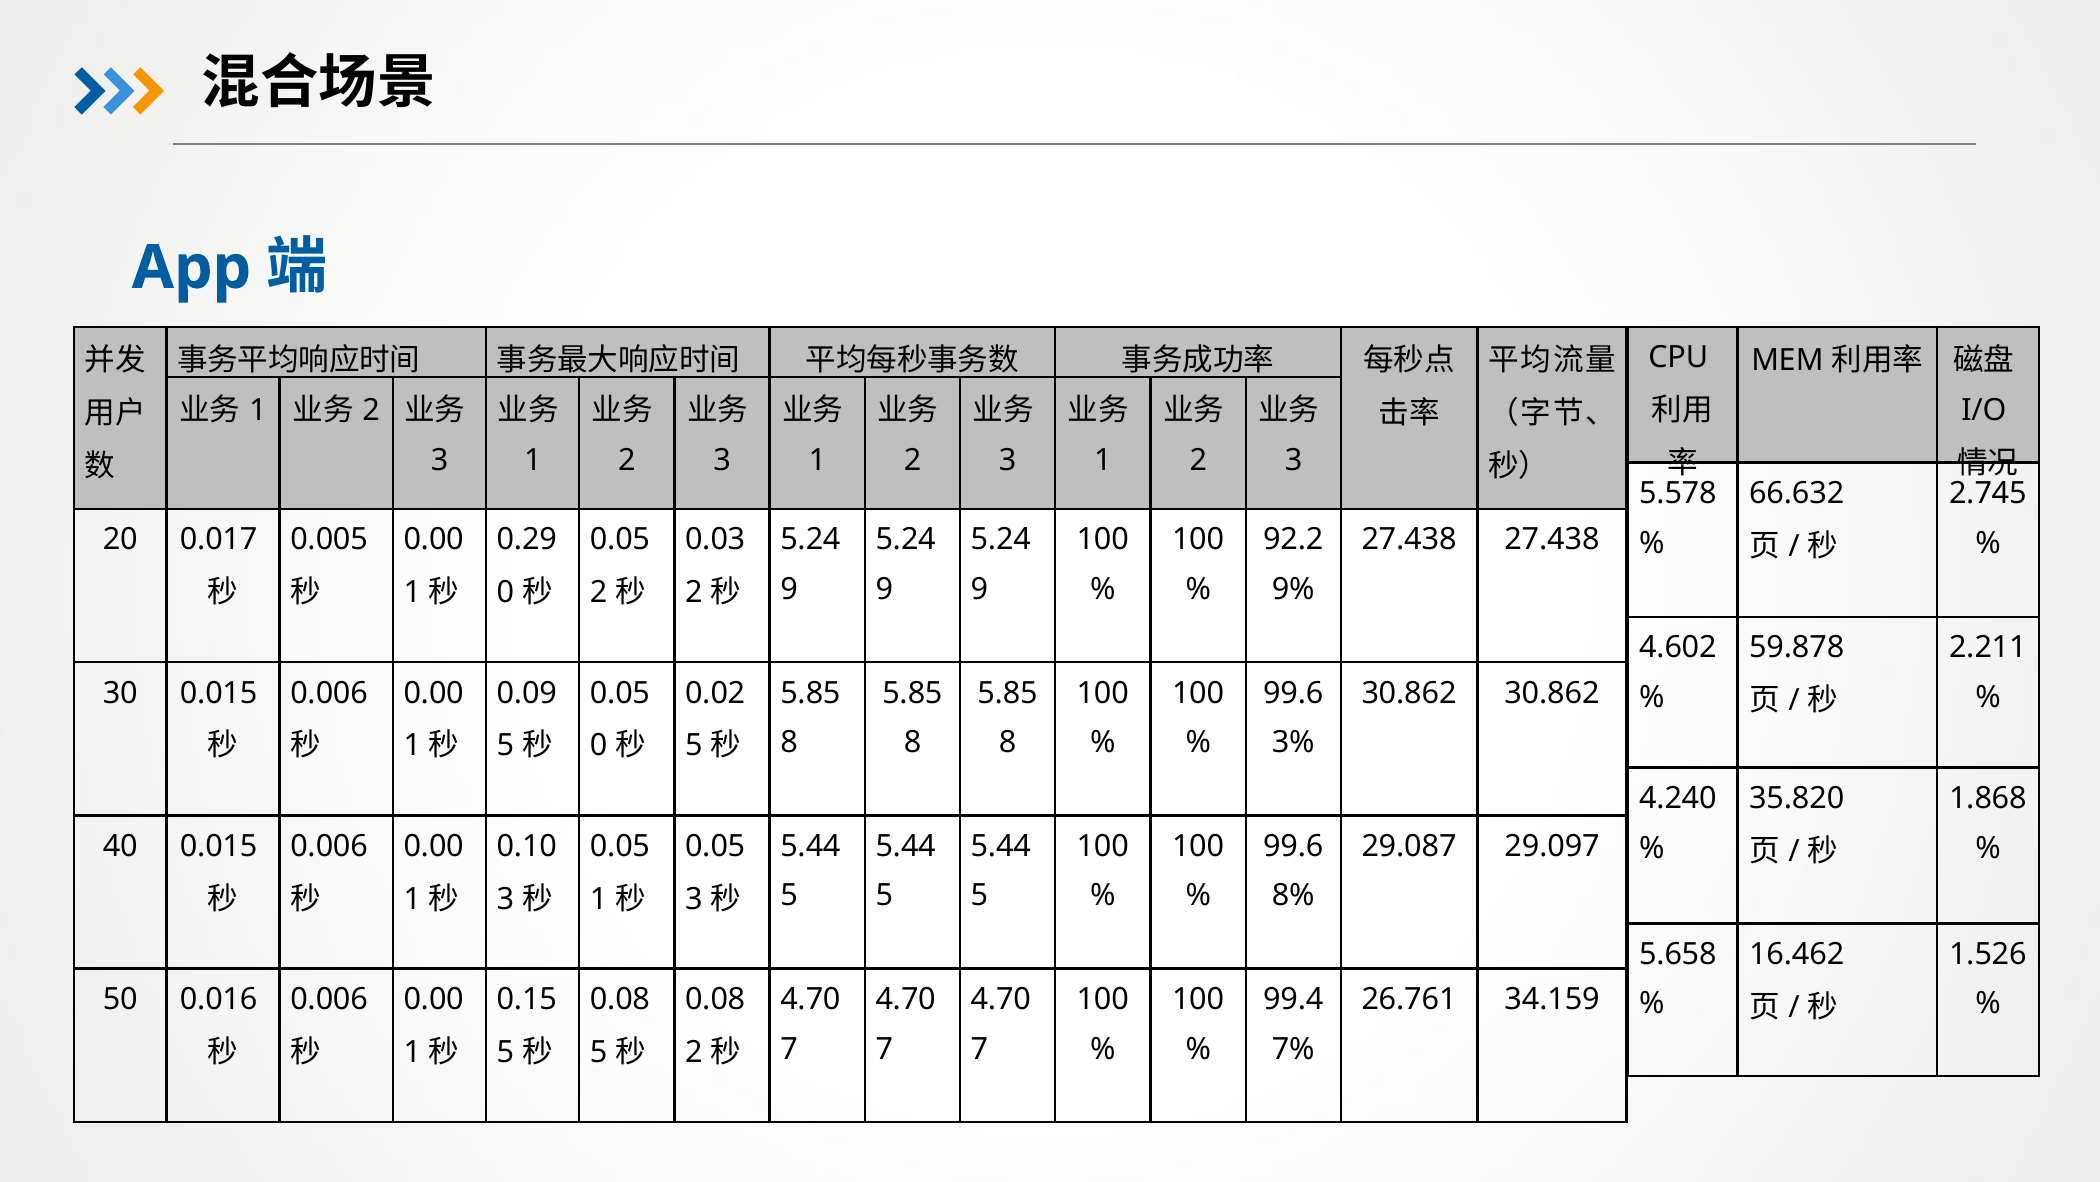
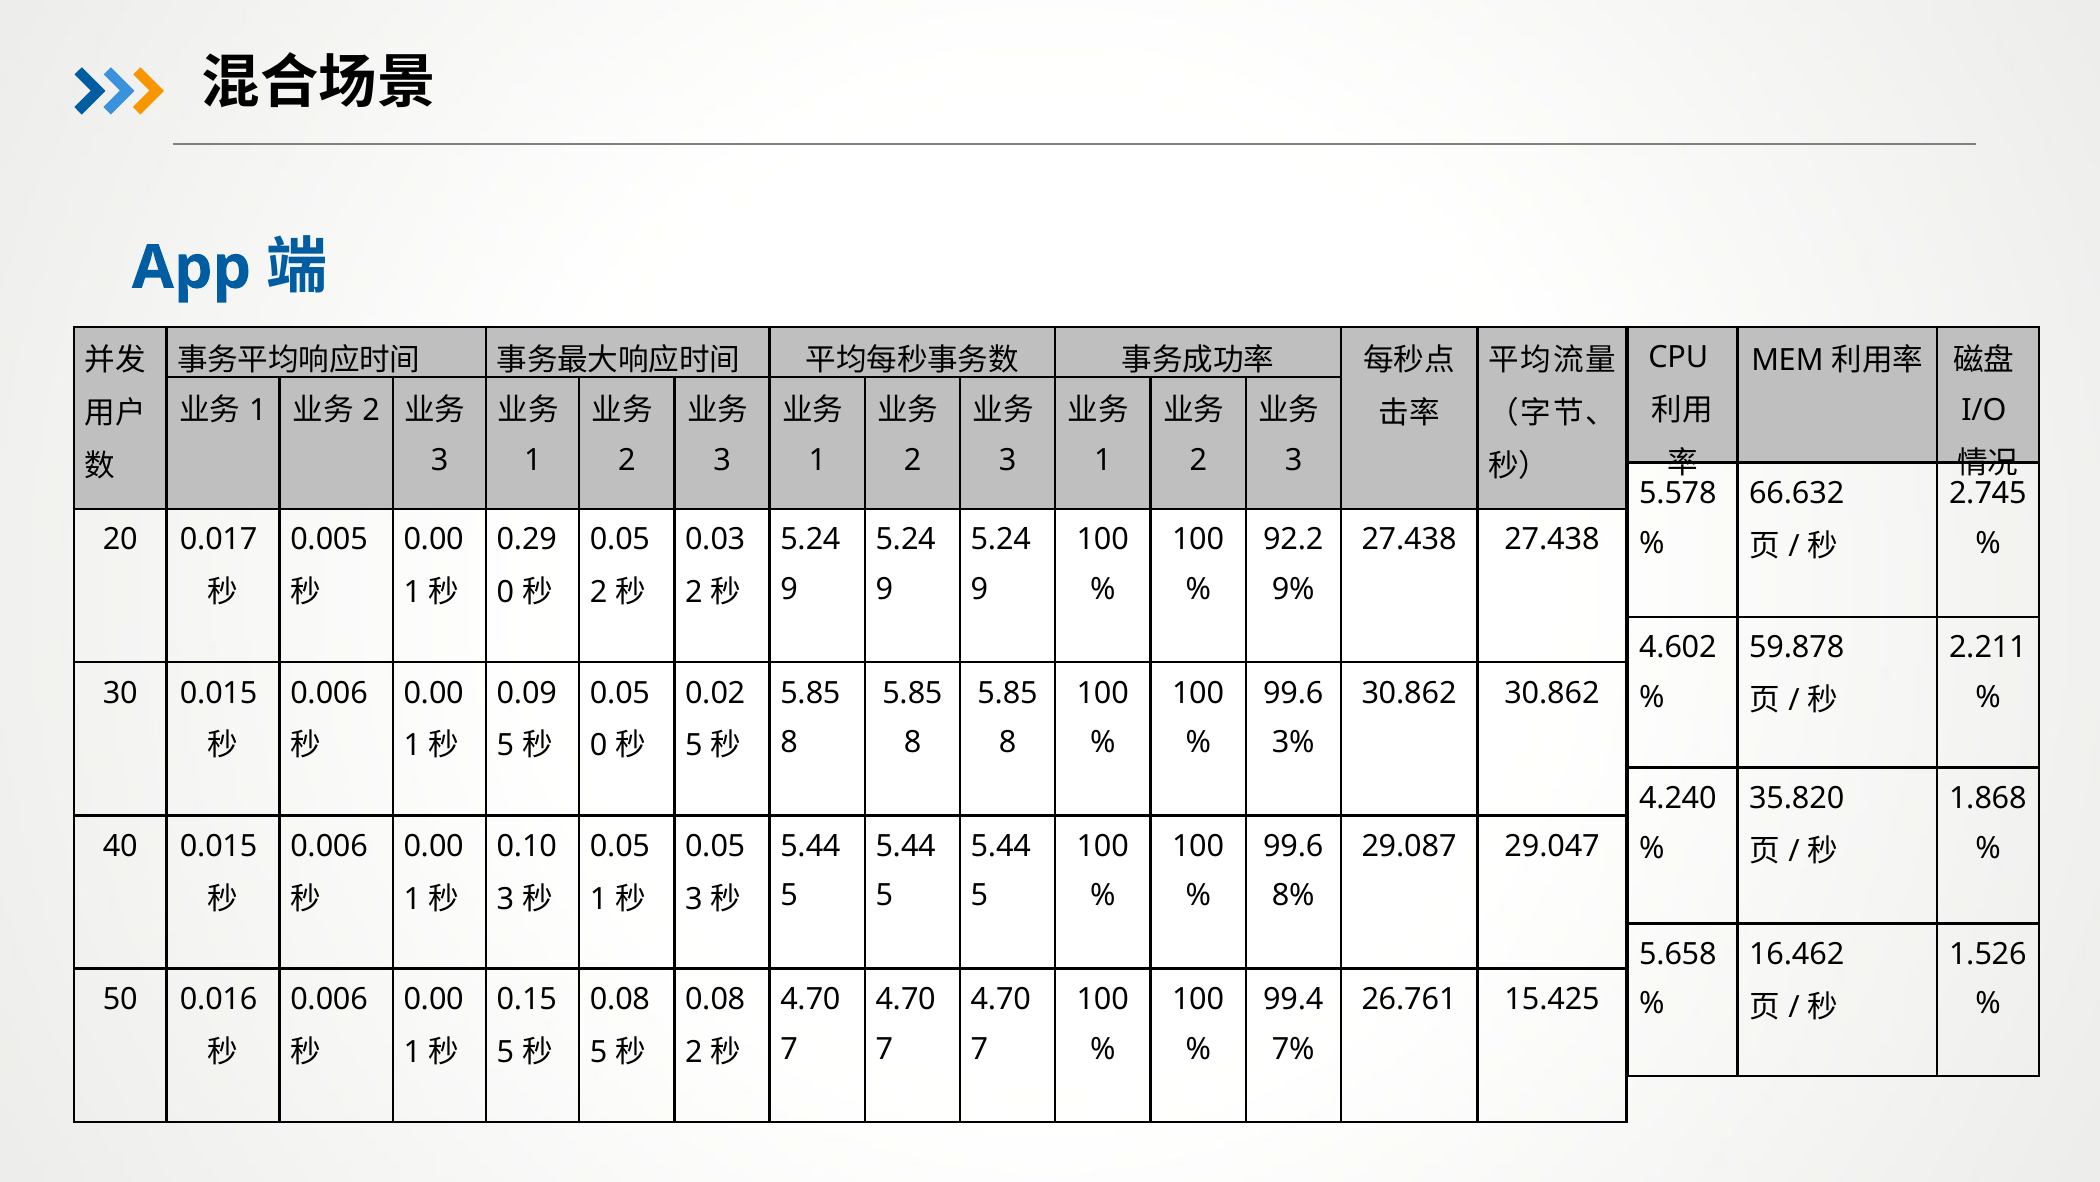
29.097: 29.097 -> 29.047 (1552, 846)
34.159: 34.159 -> 15.425 (1552, 999)
